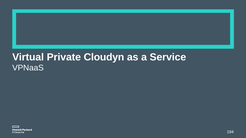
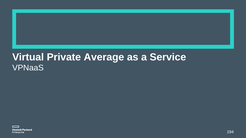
Cloudyn: Cloudyn -> Average (104, 57)
